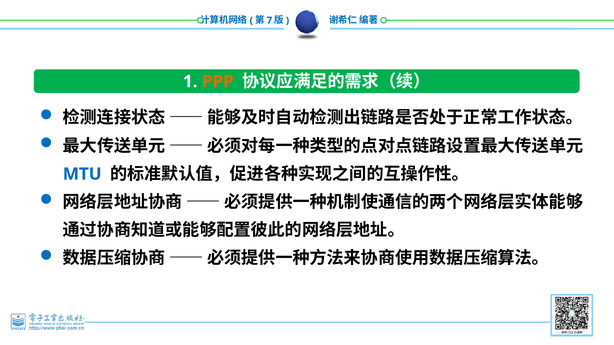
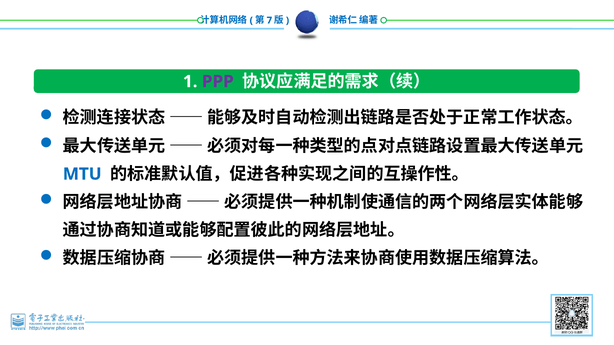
PPP colour: orange -> purple (218, 82)
